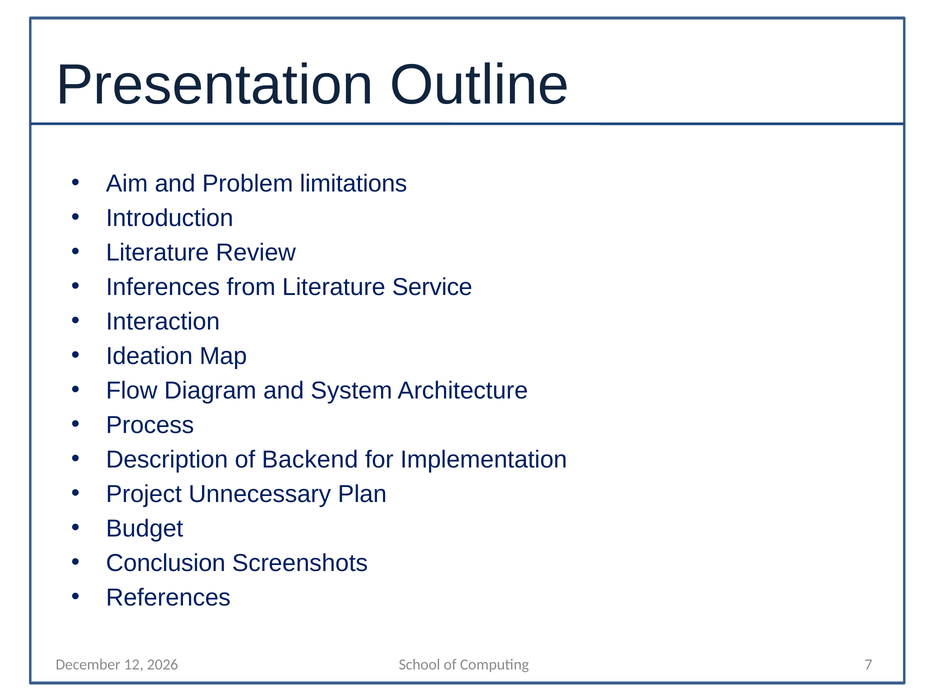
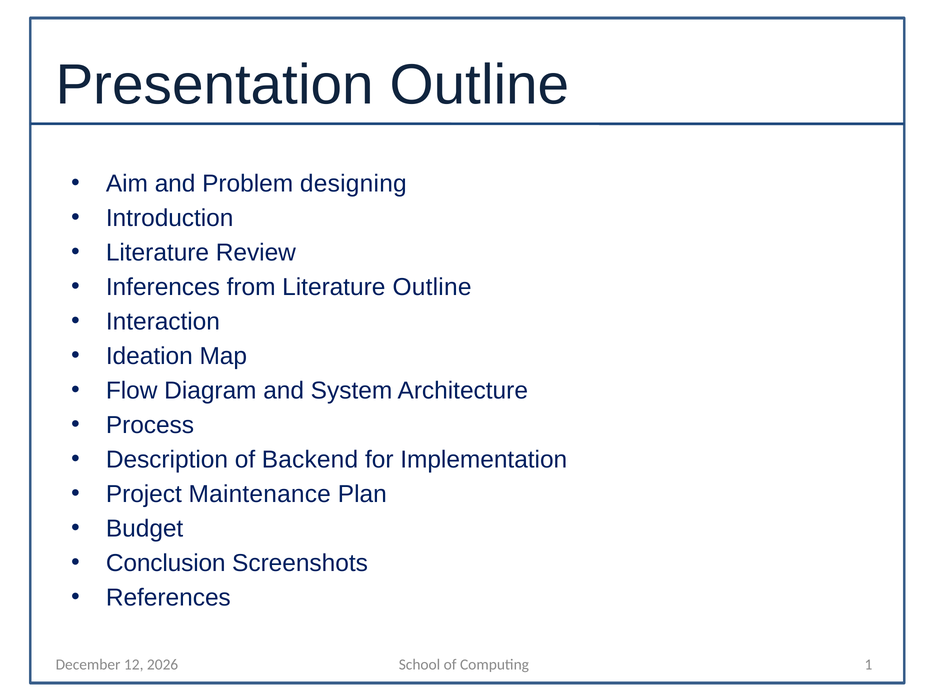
limitations: limitations -> designing (353, 183)
Literature Service: Service -> Outline (432, 287)
Unnecessary: Unnecessary -> Maintenance (260, 494)
7: 7 -> 1 (868, 665)
